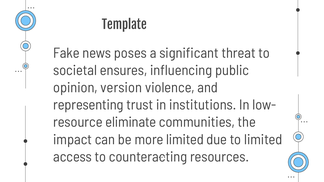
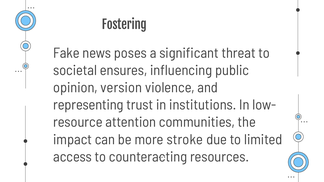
Template: Template -> Fostering (124, 25)
eliminate: eliminate -> attention (131, 122)
more limited: limited -> stroke (185, 140)
